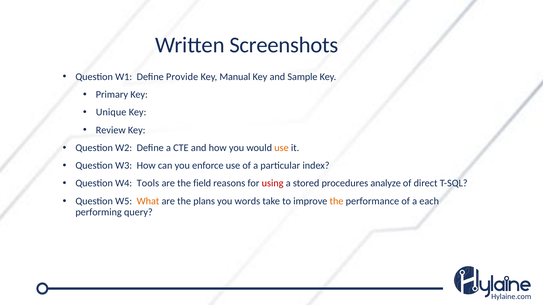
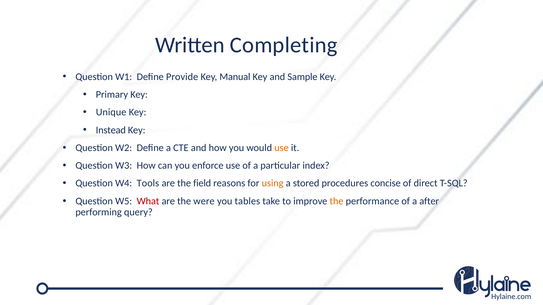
Screenshots: Screenshots -> Completing (284, 45)
Review: Review -> Instead (111, 130)
using colour: red -> orange (273, 184)
analyze: analyze -> concise (386, 184)
What colour: orange -> red (148, 201)
plans: plans -> were (204, 201)
words: words -> tables (247, 201)
each: each -> after (429, 201)
